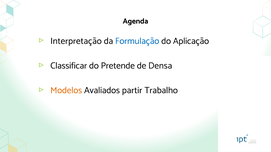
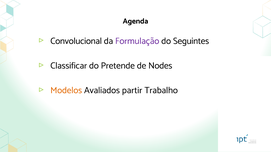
Interpretação: Interpretação -> Convolucional (76, 41)
Formulação colour: blue -> purple (137, 41)
Aplicação: Aplicação -> Seguintes (191, 41)
Densa: Densa -> Nodes (160, 66)
